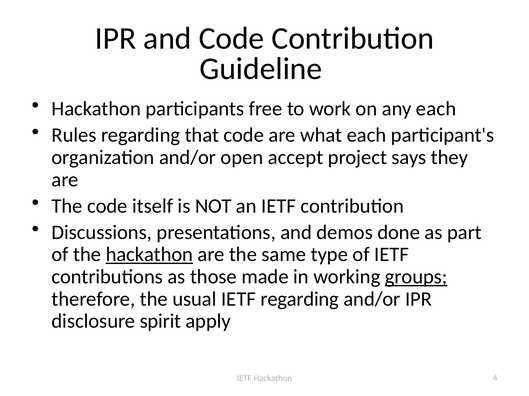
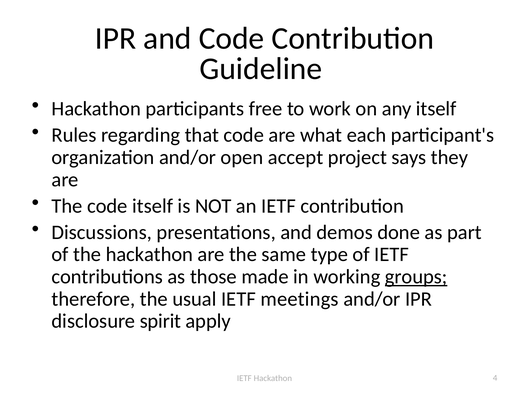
any each: each -> itself (436, 109)
hackathon underline: present -> none (149, 255)
IETF regarding: regarding -> meetings (300, 299)
